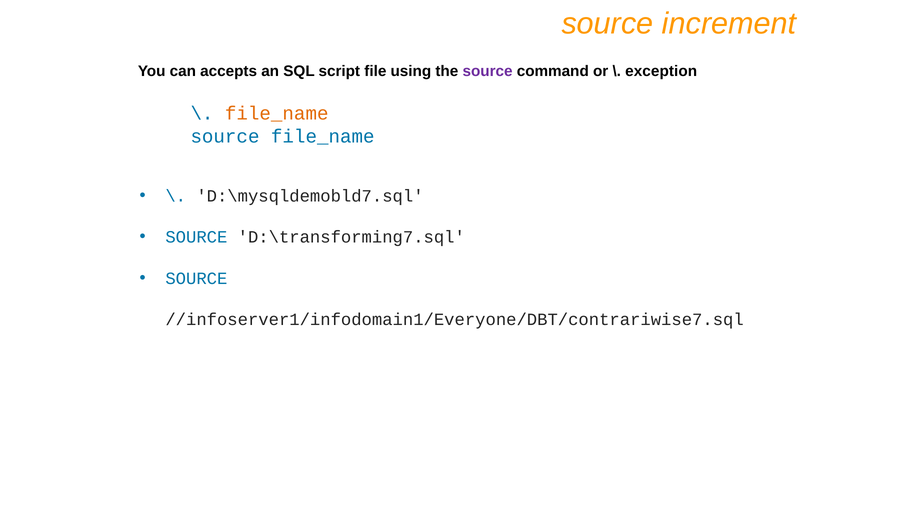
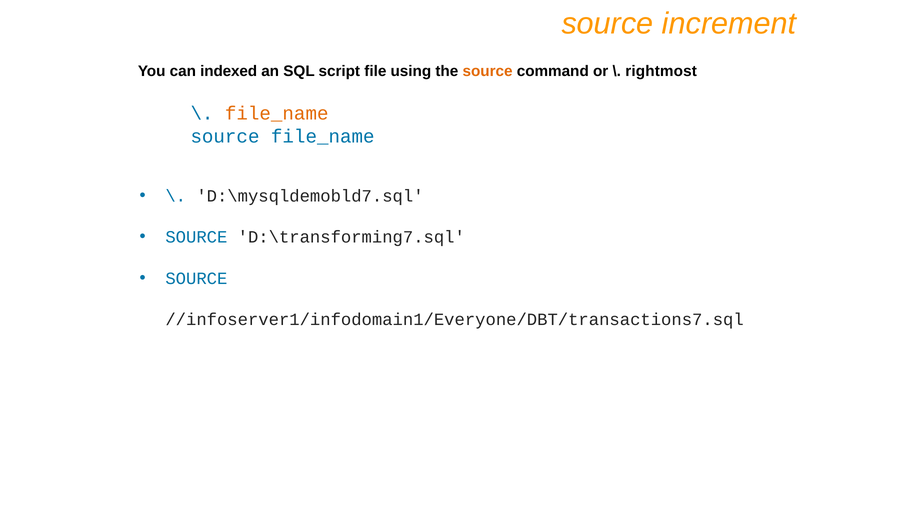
accepts: accepts -> indexed (229, 71)
source colour: purple -> orange (488, 71)
exception: exception -> rightmost (661, 71)
//infoserver1/infodomain1/Everyone/DBT/contrariwise7.sql: //infoserver1/infodomain1/Everyone/DBT/contrariwise7.sql -> //infoserver1/infodomain1/Everyone/DBT/transactions7.sql (455, 320)
